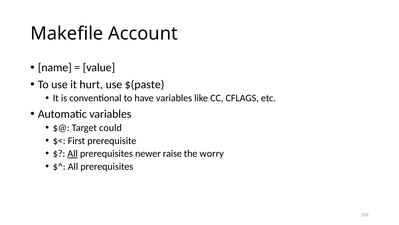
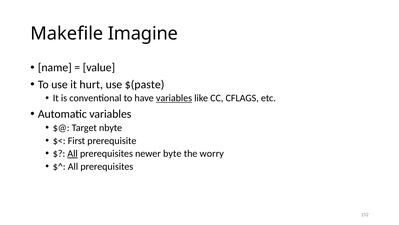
Account: Account -> Imagine (143, 34)
variables underline: none -> present (174, 98)
could: could -> nbyte (111, 128)
raise: raise -> byte (172, 153)
